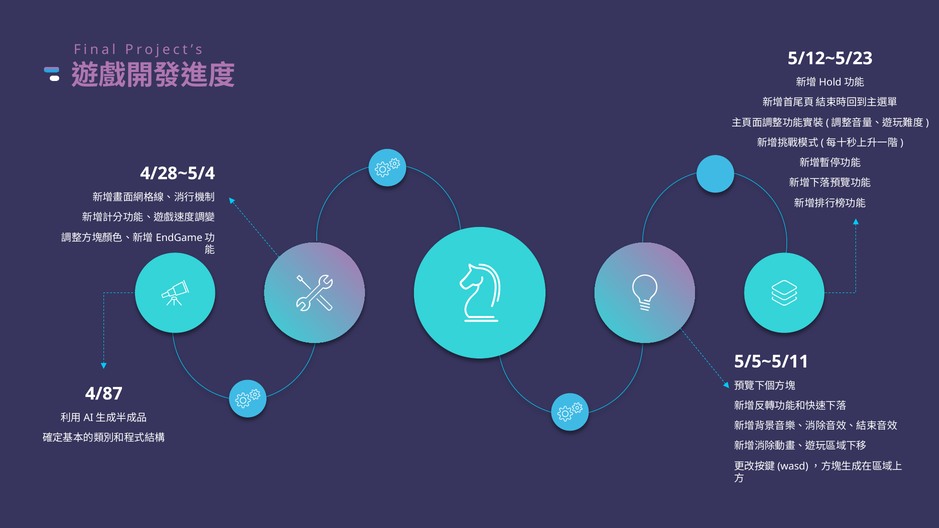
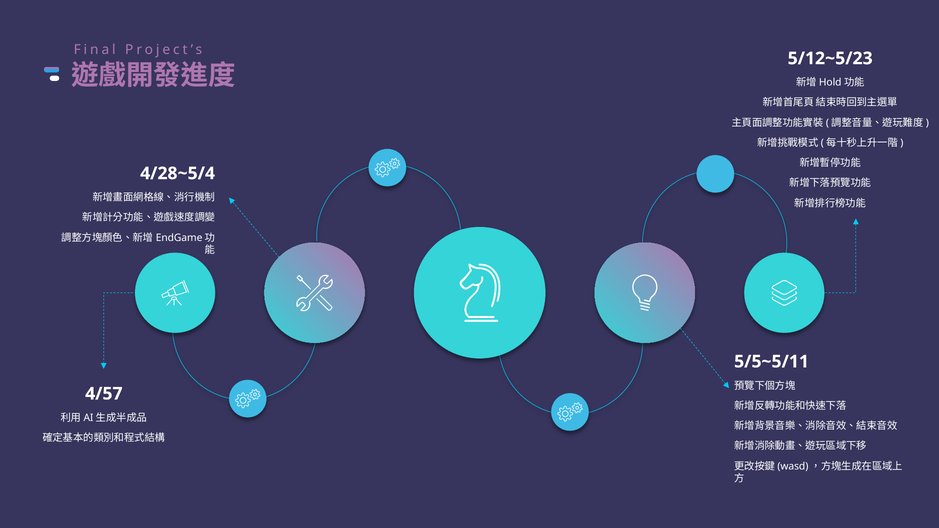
4/87: 4/87 -> 4/57 (104, 394)
